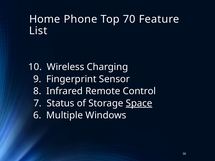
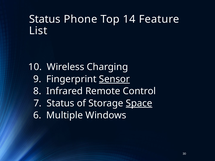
Home: Home -> Status (45, 19)
70: 70 -> 14 (129, 19)
Sensor underline: none -> present (114, 79)
